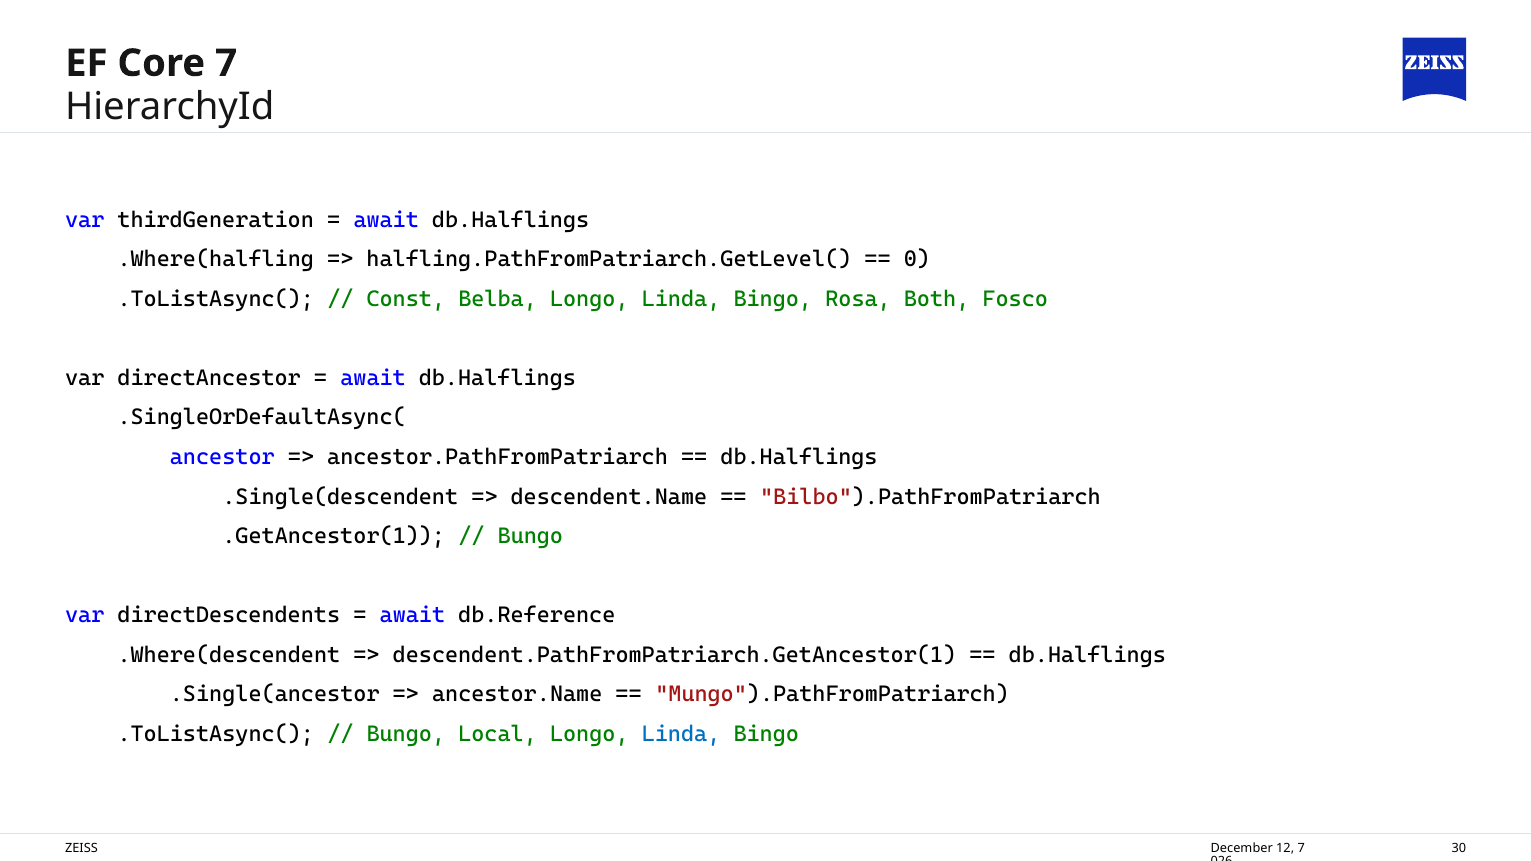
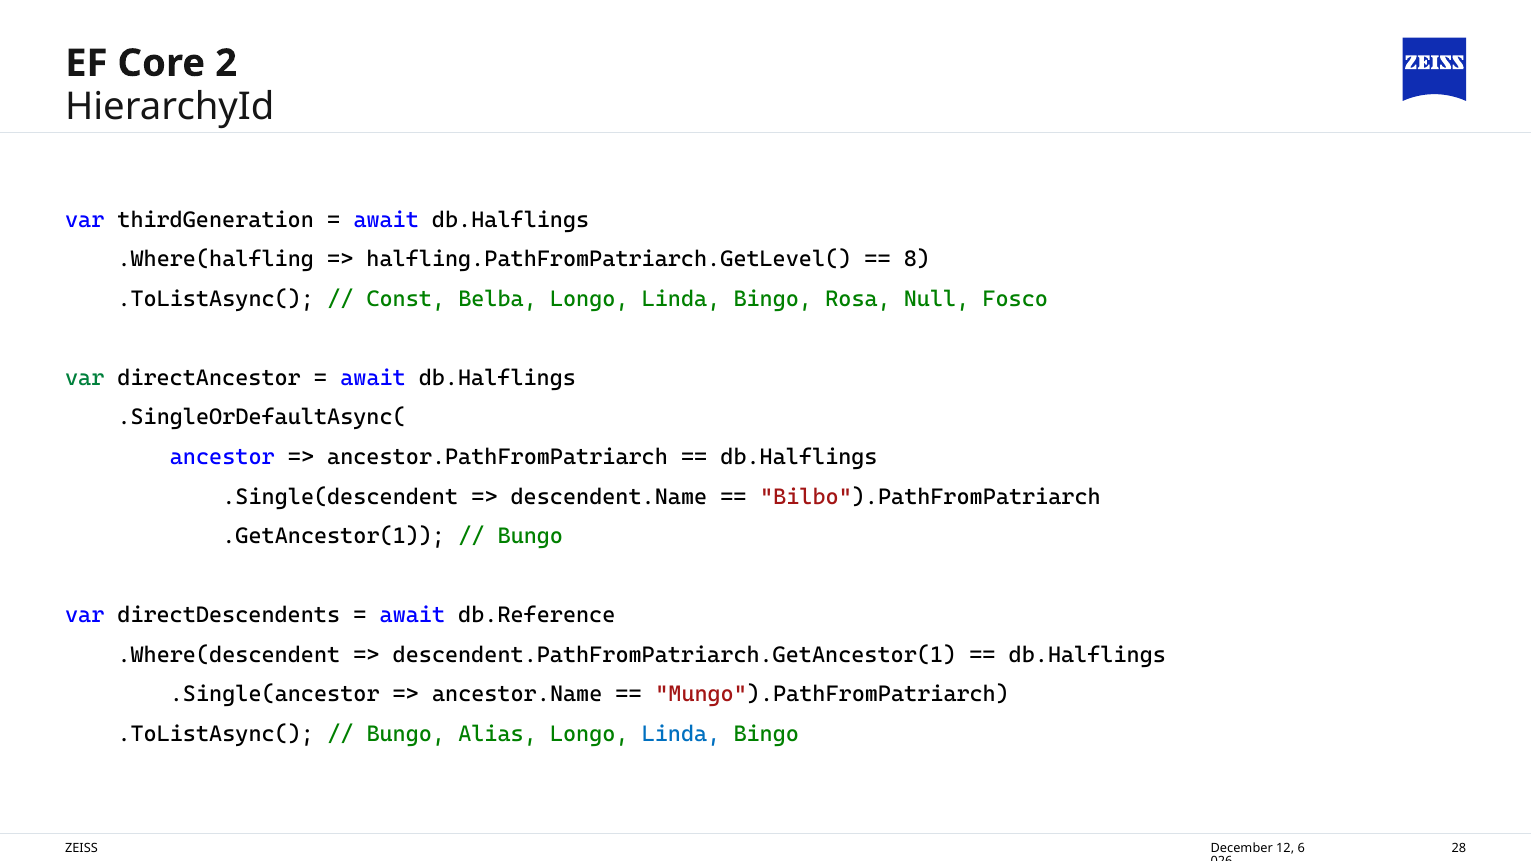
Core 7: 7 -> 2 (226, 63)
0: 0 -> 8 (917, 259)
Both: Both -> Null (937, 299)
var colour: black -> green (85, 378)
Local: Local -> Alias (498, 734)
7: 7 -> 6 (1301, 848)
30: 30 -> 28 (1459, 848)
